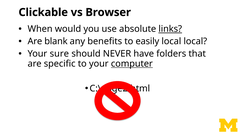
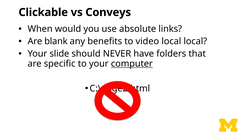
Browser: Browser -> Conveys (108, 12)
links underline: present -> none (170, 29)
easily: easily -> video (147, 41)
sure: sure -> slide (59, 54)
